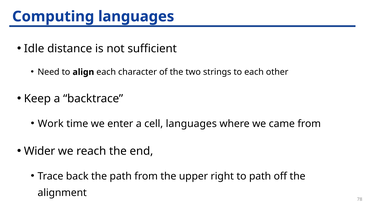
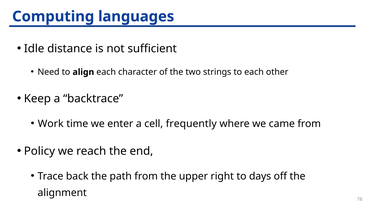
cell languages: languages -> frequently (191, 124)
Wider: Wider -> Policy (39, 151)
to path: path -> days (260, 176)
